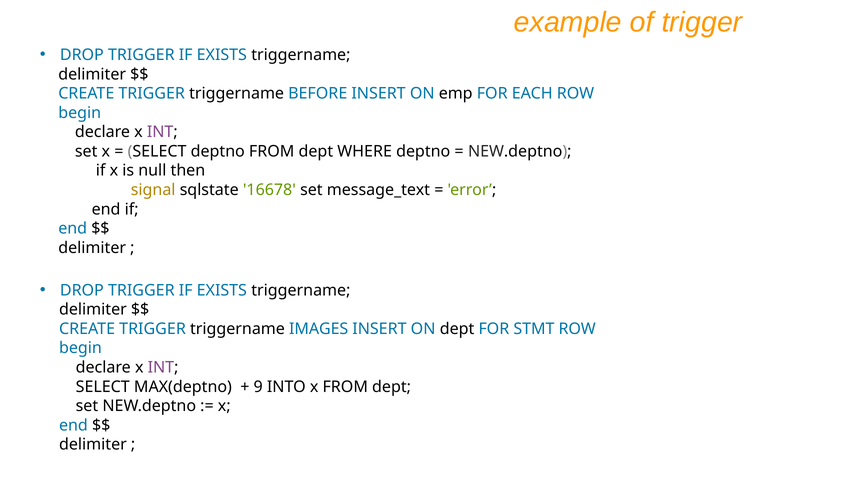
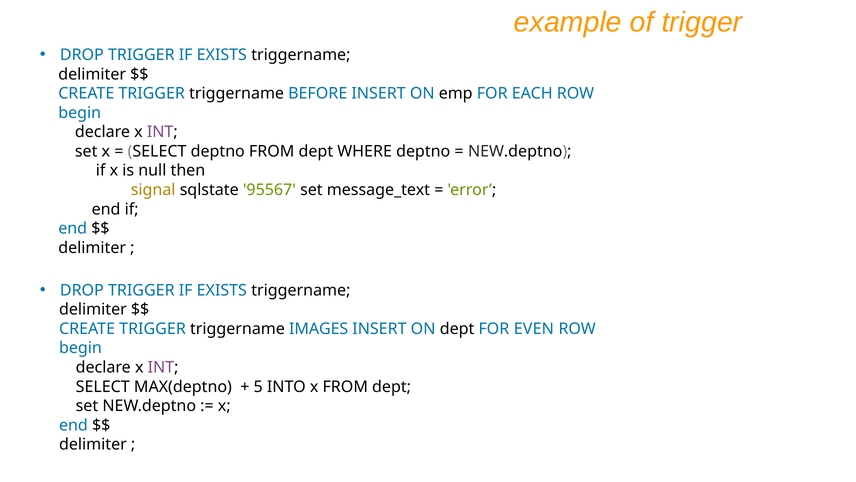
16678: 16678 -> 95567 (269, 190)
STMT: STMT -> EVEN (534, 329)
9: 9 -> 5 (258, 386)
